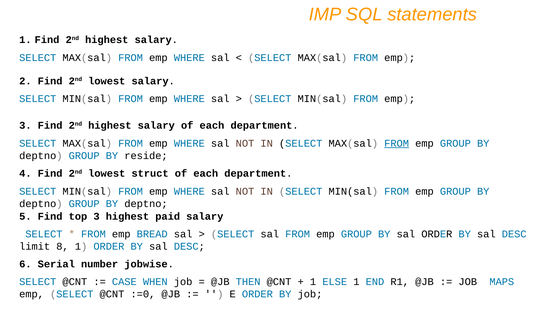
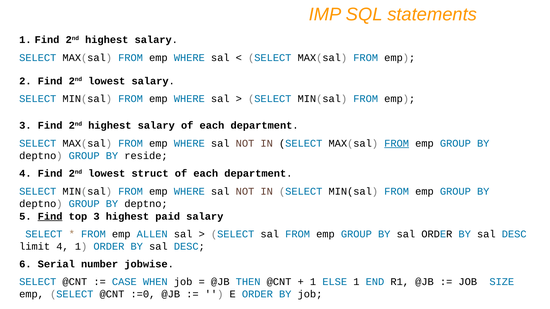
Find underline: none -> present (50, 217)
BREAD: BREAD -> ALLEN (152, 234)
limit 8: 8 -> 4 (62, 247)
MAPS: MAPS -> SIZE (502, 282)
